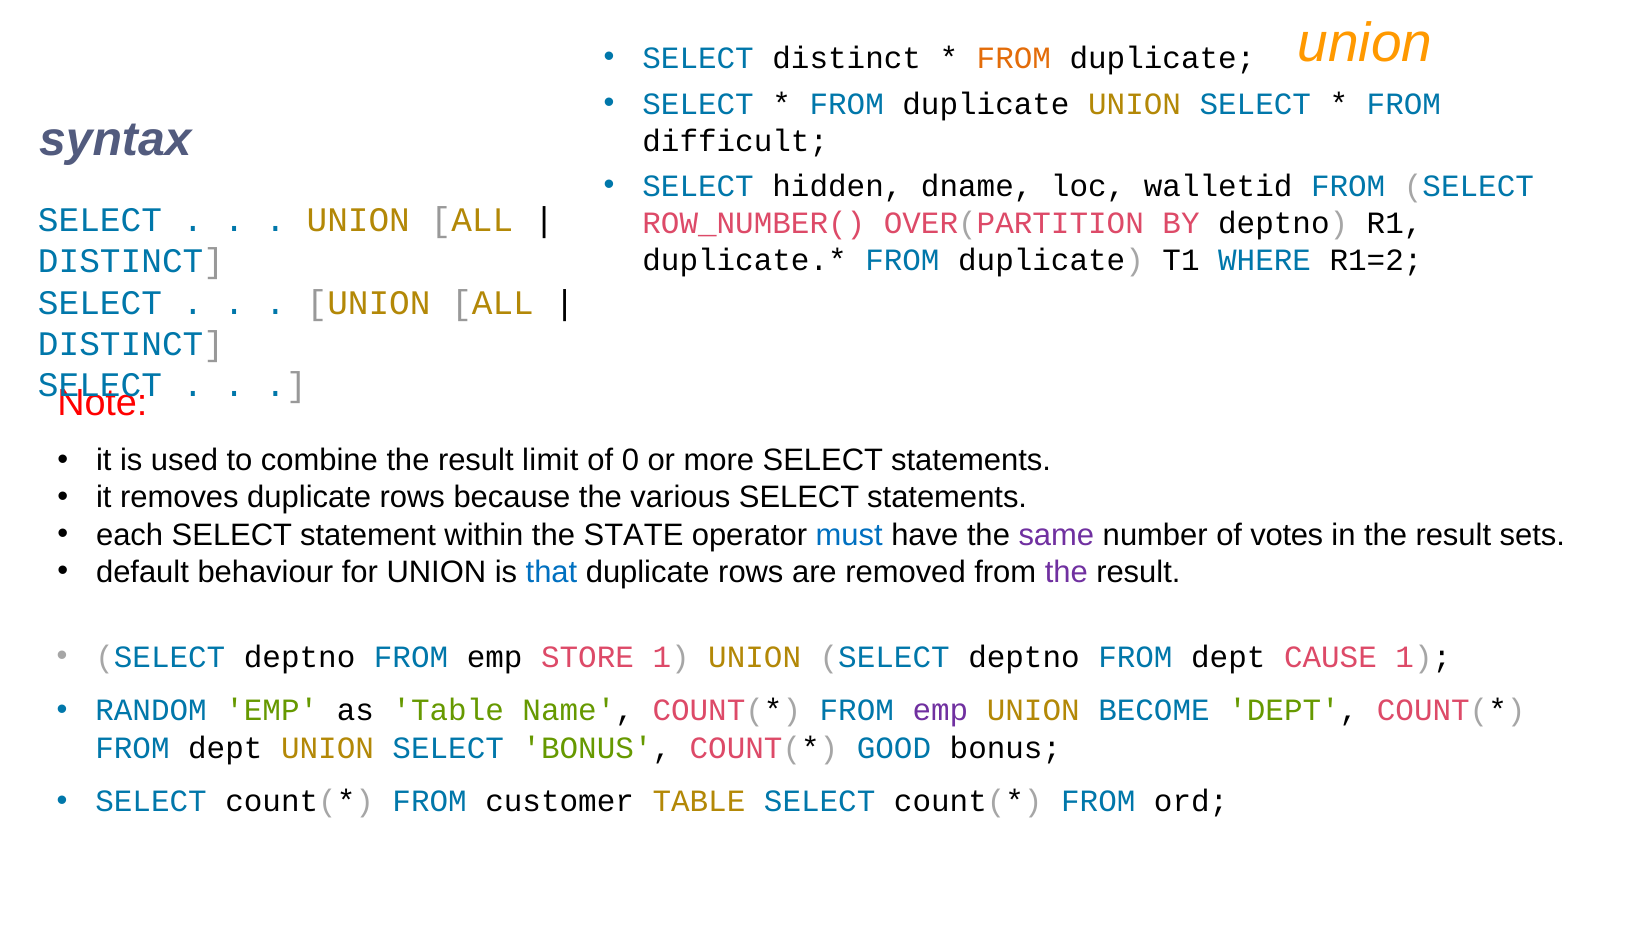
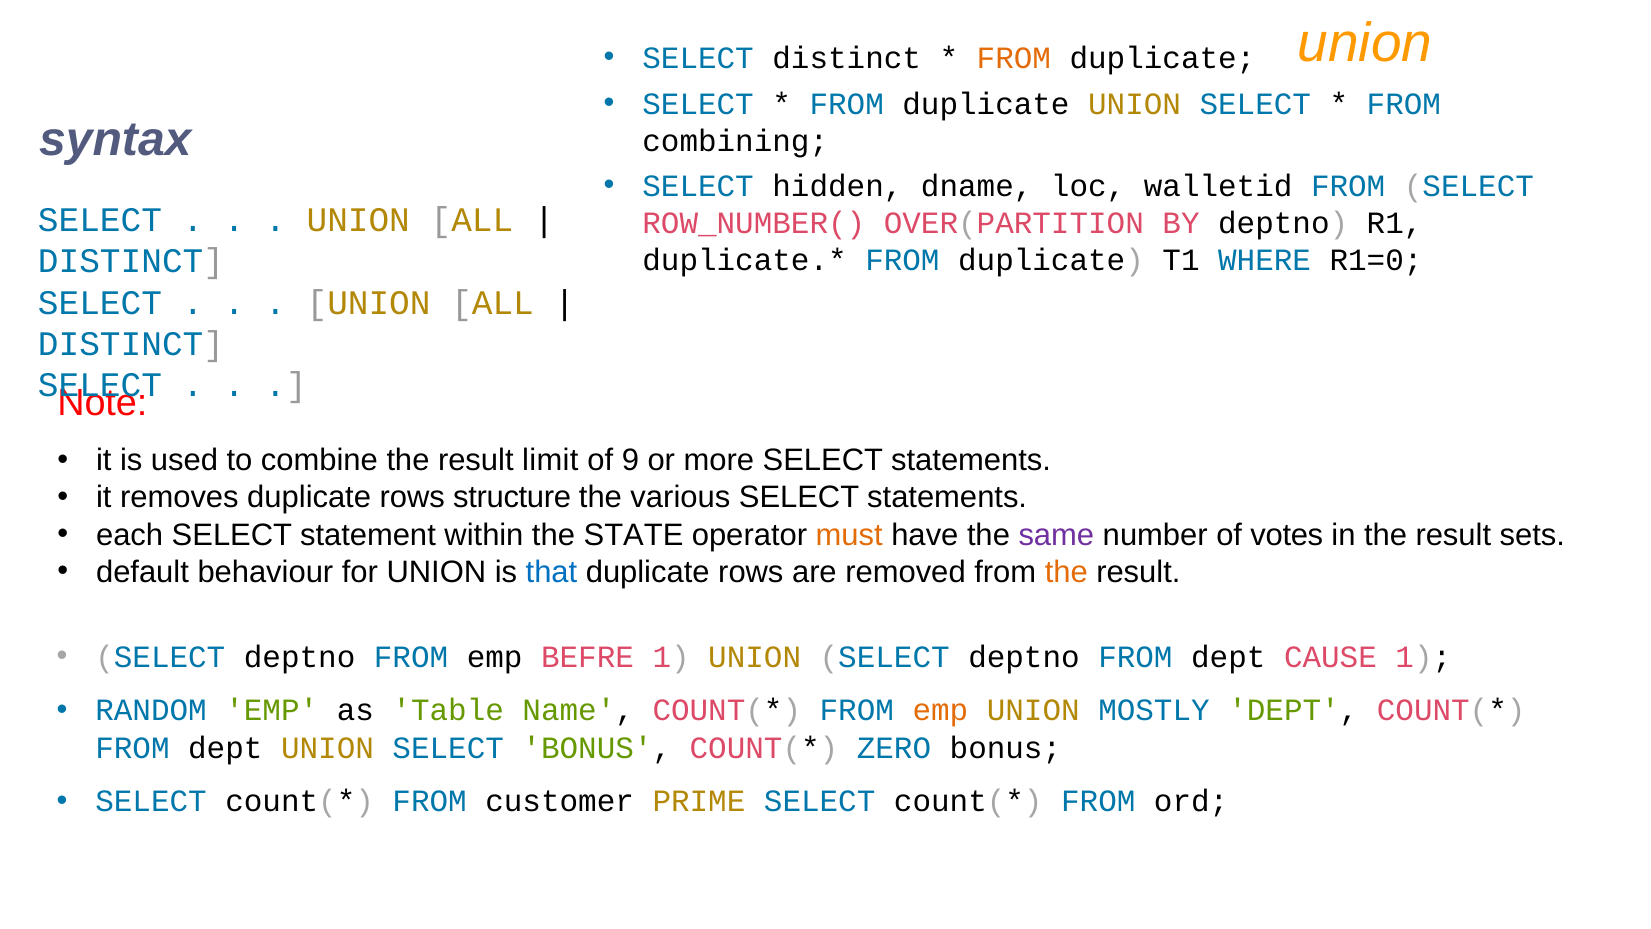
difficult: difficult -> combining (735, 141)
R1=2: R1=2 -> R1=0 (1376, 261)
0: 0 -> 9 (630, 460)
because: because -> structure (512, 497)
must colour: blue -> orange (849, 535)
the colour: purple -> orange (1066, 572)
STORE: STORE -> BEFRE (588, 657)
emp colour: purple -> orange (940, 710)
BECOME: BECOME -> MOSTLY (1154, 710)
GOOD: GOOD -> ZERO (894, 748)
customer TABLE: TABLE -> PRIME (699, 801)
